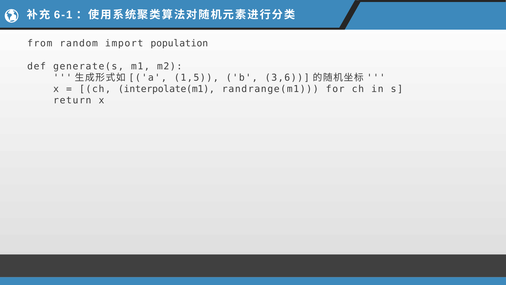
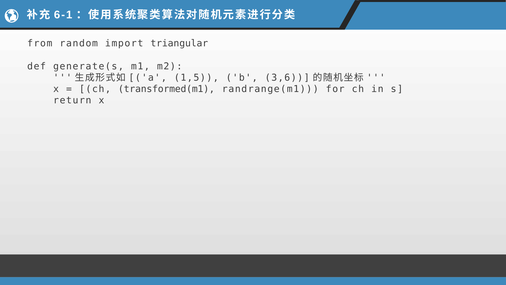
population: population -> triangular (179, 43)
interpolate(m1: interpolate(m1 -> transformed(m1 (166, 89)
